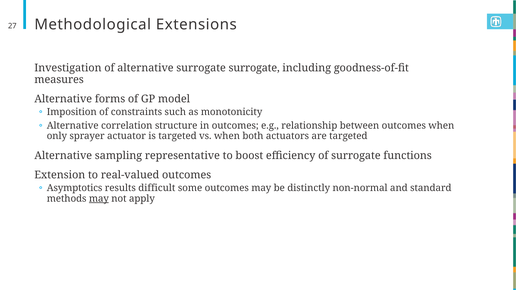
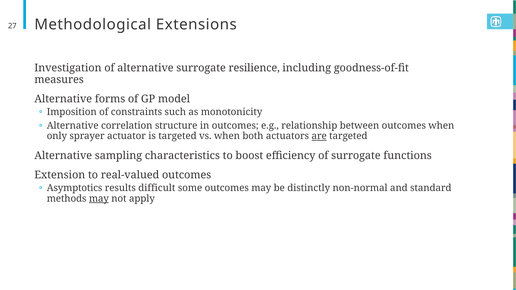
surrogate surrogate: surrogate -> resilience (254, 68)
are underline: none -> present (319, 136)
representative: representative -> characteristics (182, 156)
